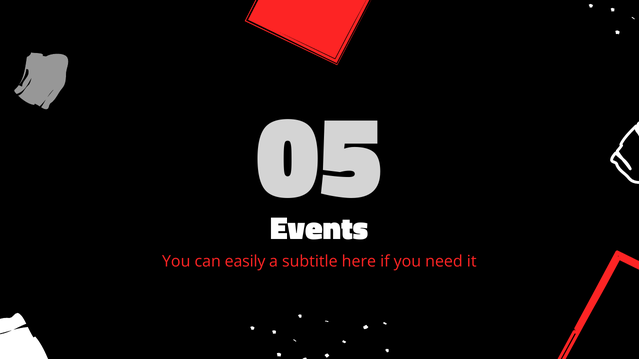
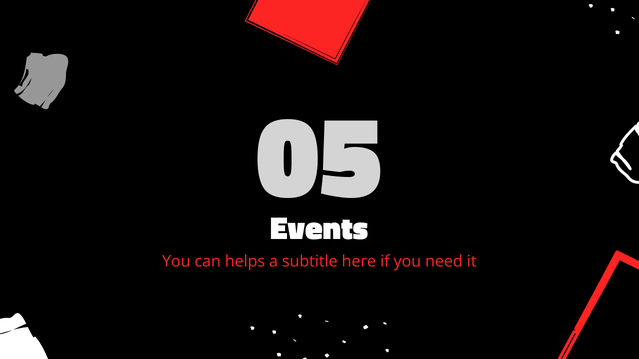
easily: easily -> helps (245, 262)
